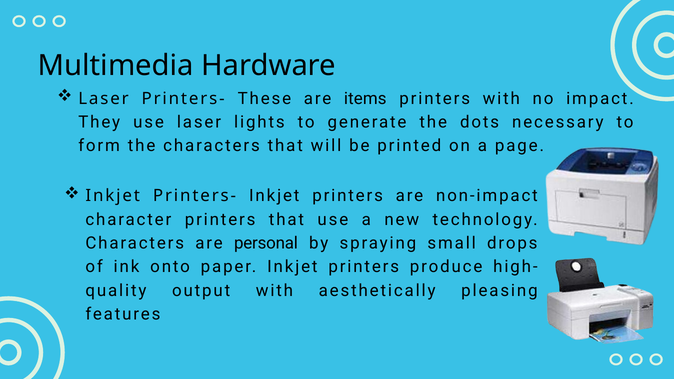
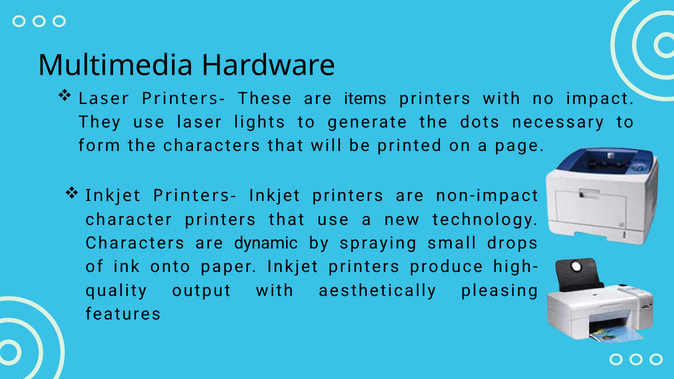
personal: personal -> dynamic (266, 243)
